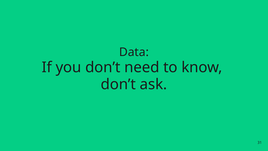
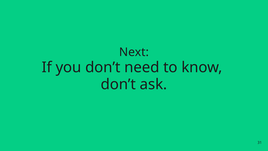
Data: Data -> Next (134, 52)
